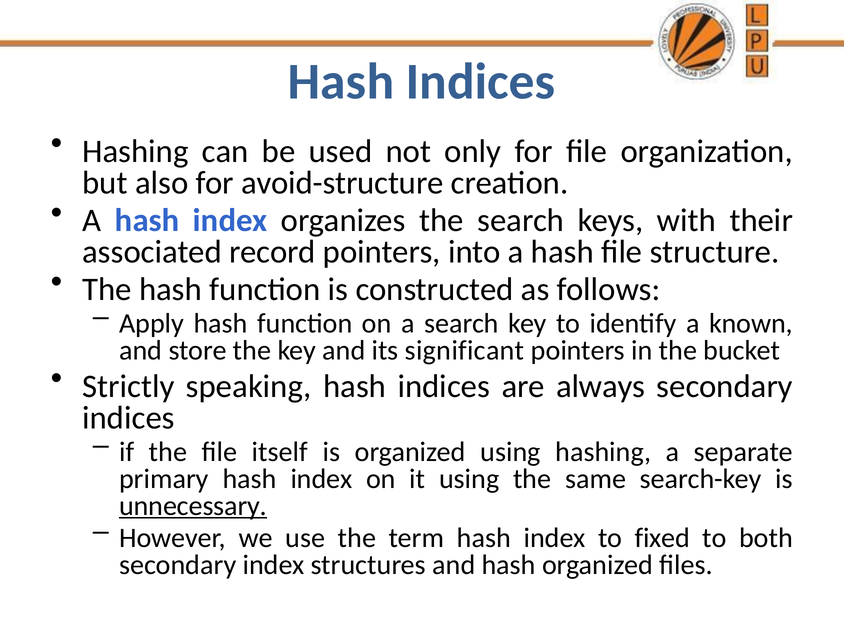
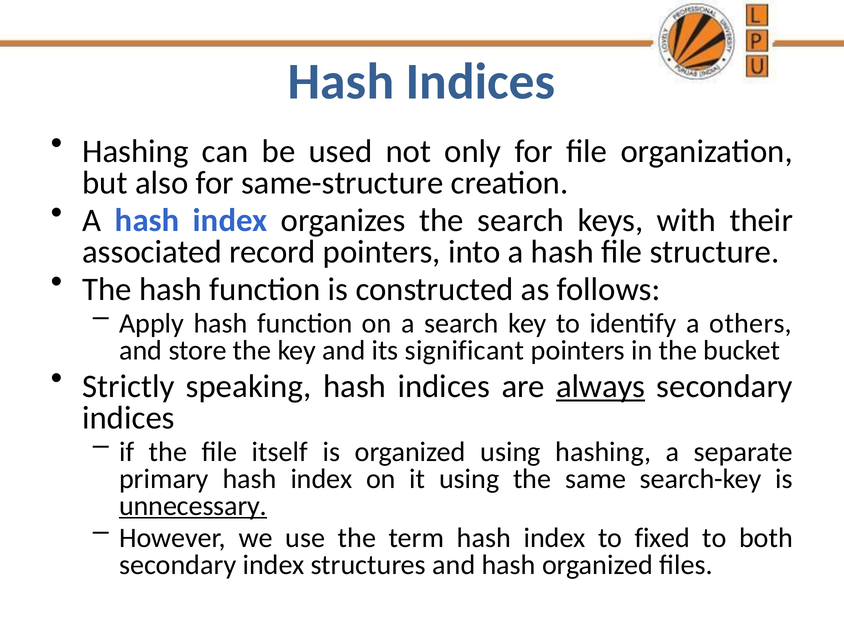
avoid-structure: avoid-structure -> same-structure (342, 183)
known: known -> others (751, 323)
always underline: none -> present (601, 386)
